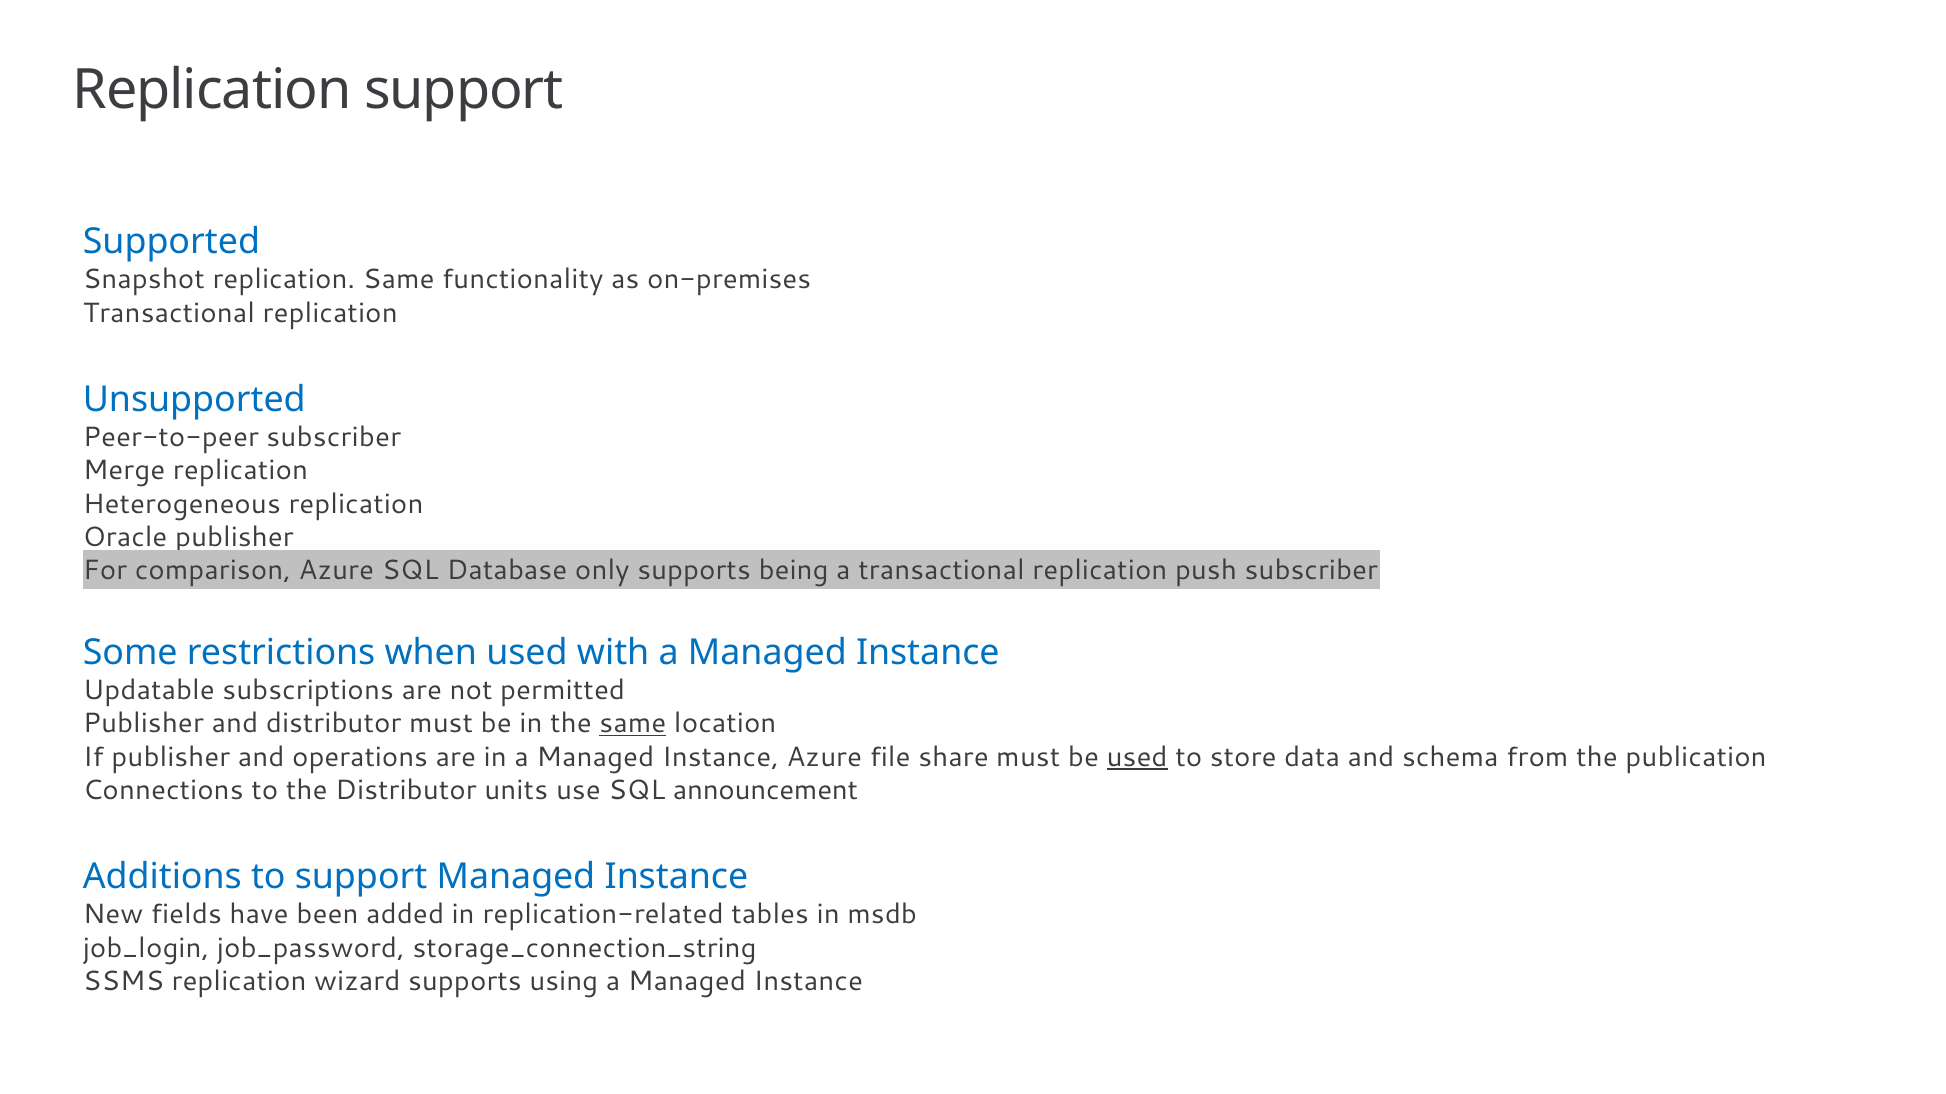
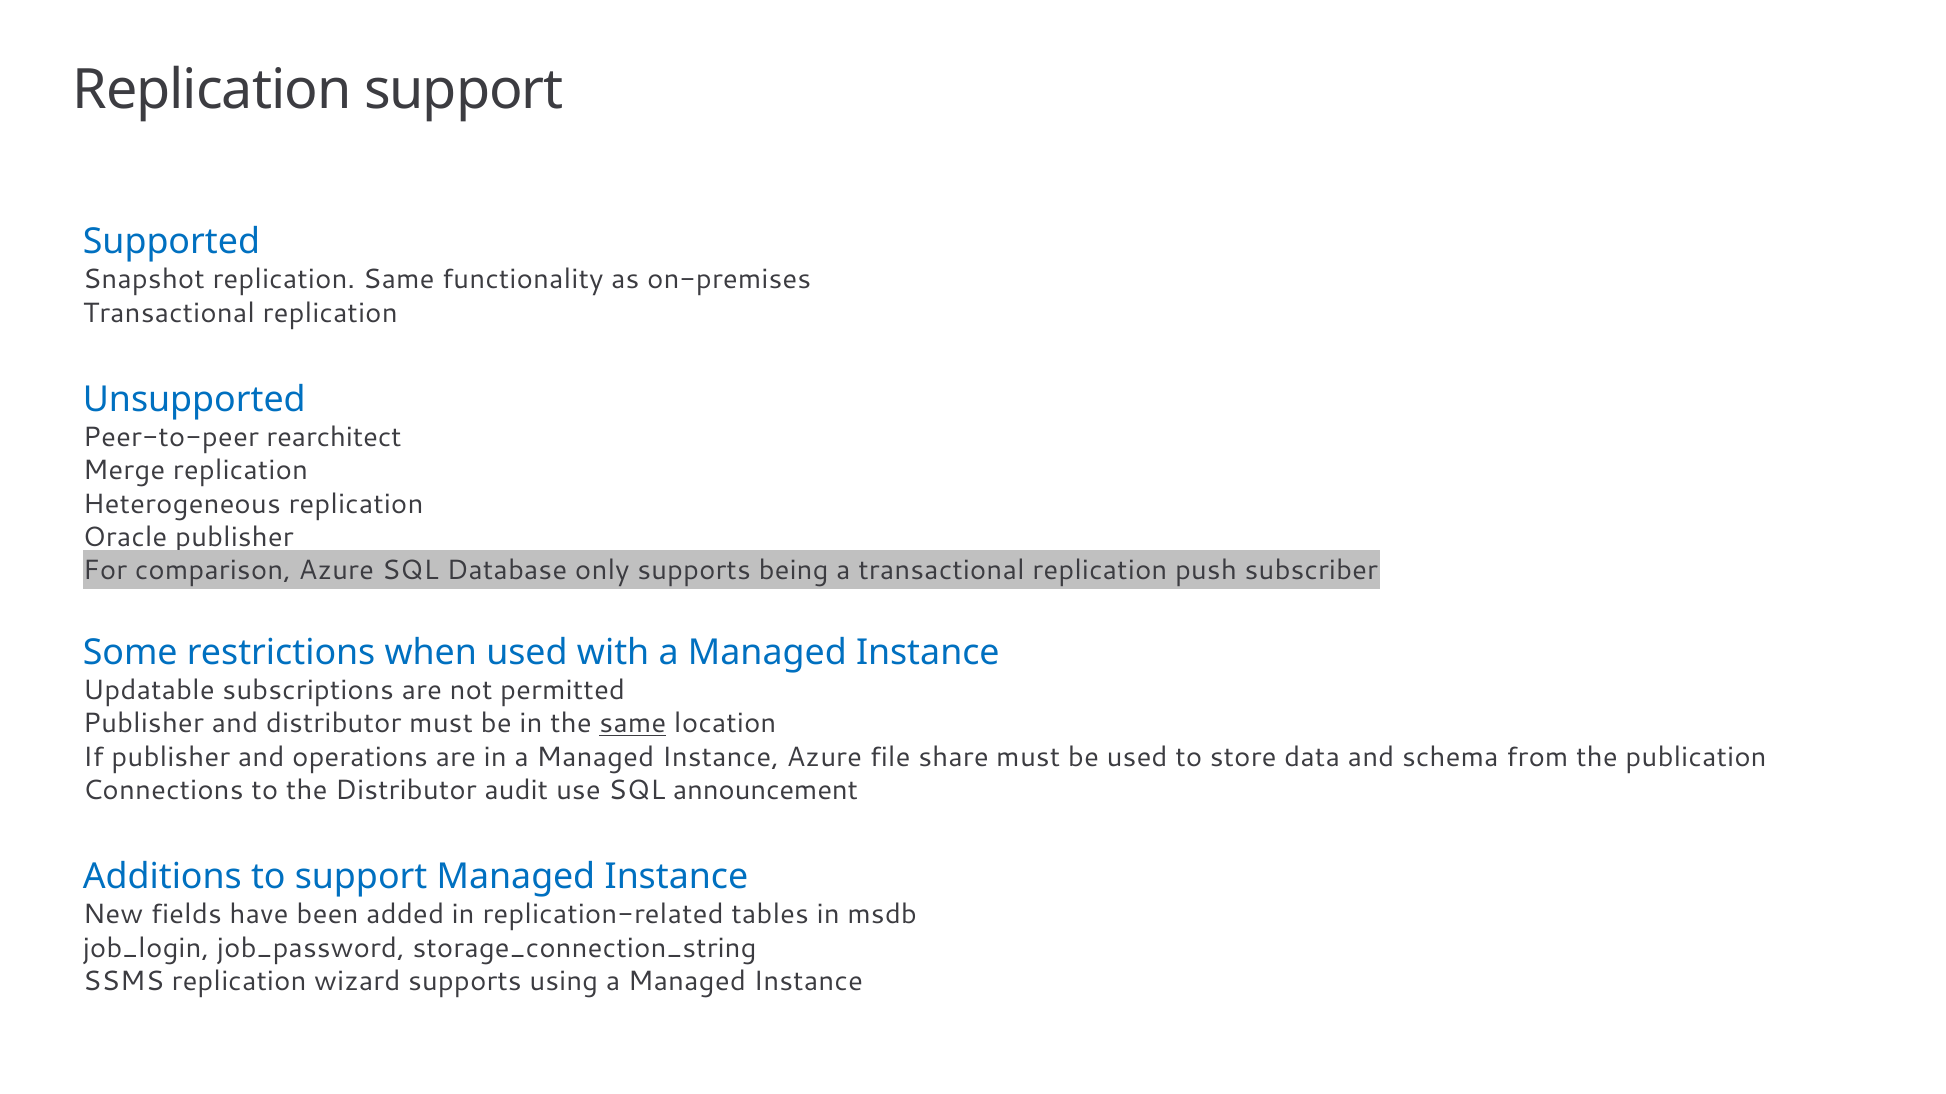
Peer-to-peer subscriber: subscriber -> rearchitect (334, 437)
used underline: present -> none (1137, 757)
units: units -> audit (516, 791)
